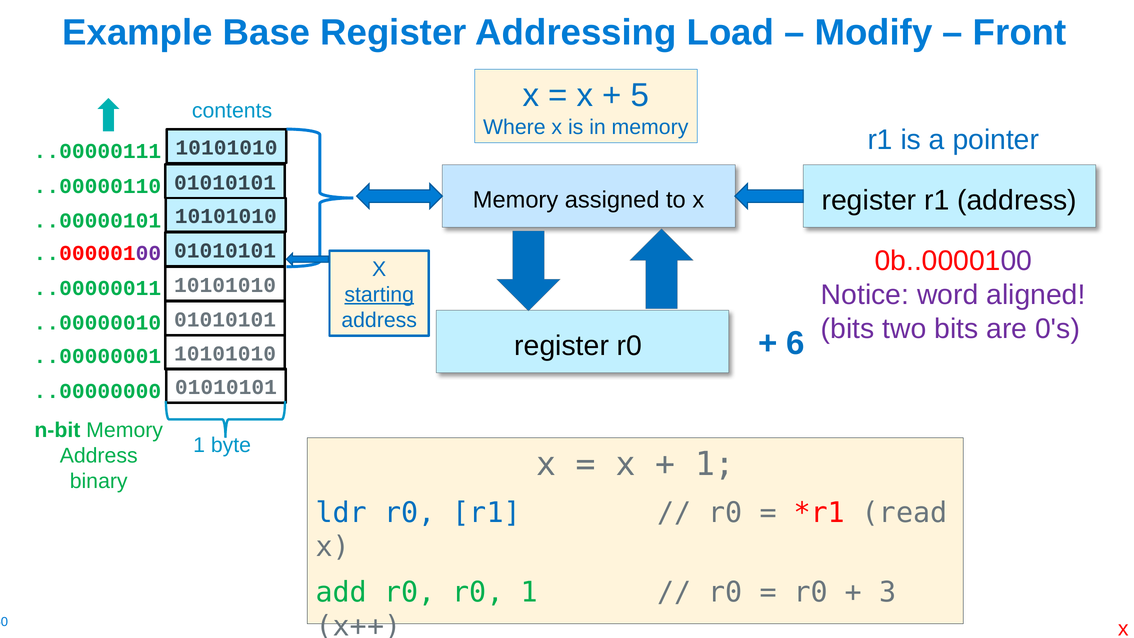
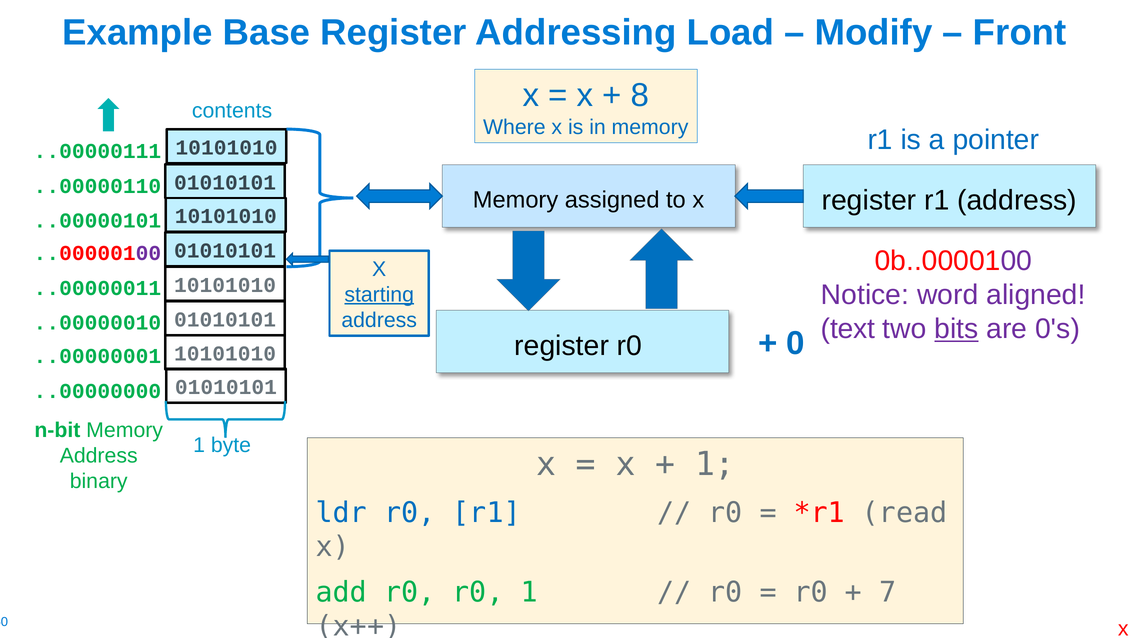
5: 5 -> 8 (640, 95)
bits: bits -> text (848, 329)
bits underline: none -> present (956, 329)
6: 6 -> 0 (796, 343)
3: 3 -> 7 (888, 592)
